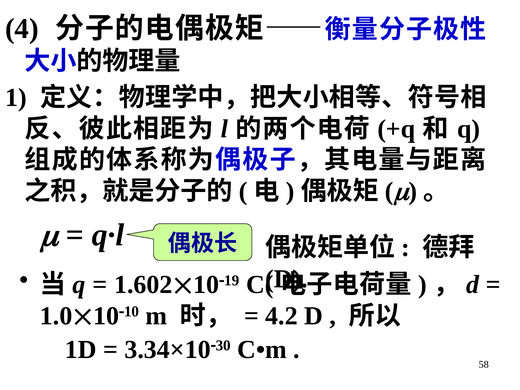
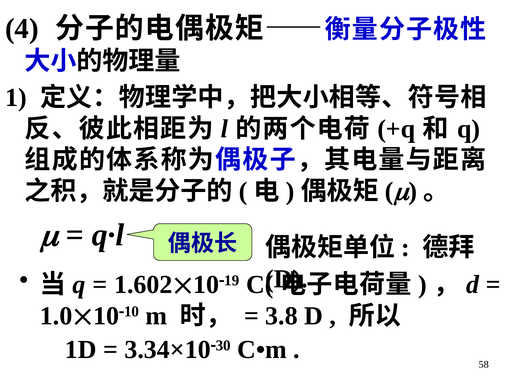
4.2: 4.2 -> 3.8 (282, 316)
